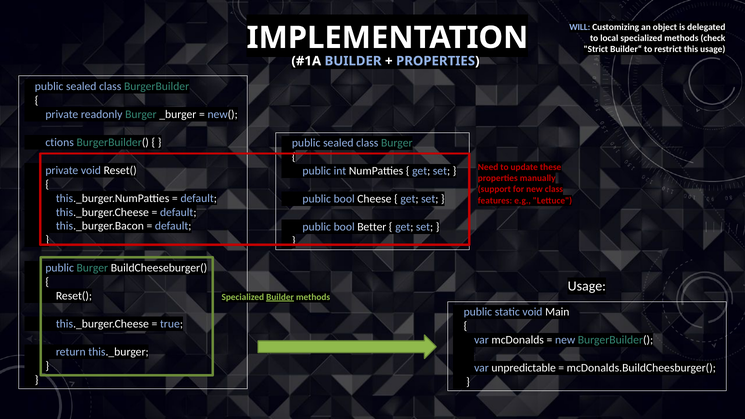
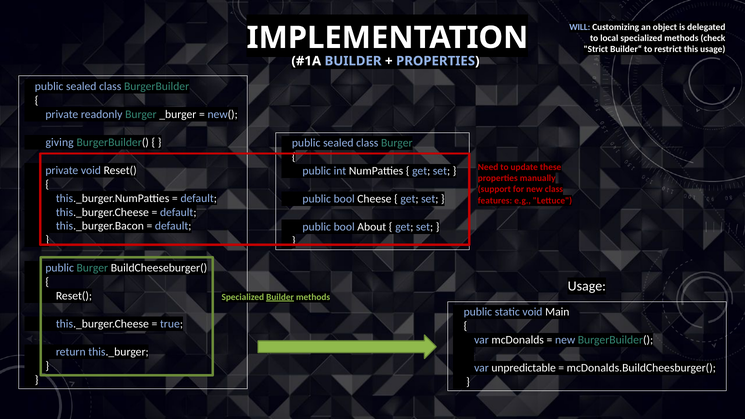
ctions: ctions -> giving (60, 142)
Better: Better -> About (372, 227)
